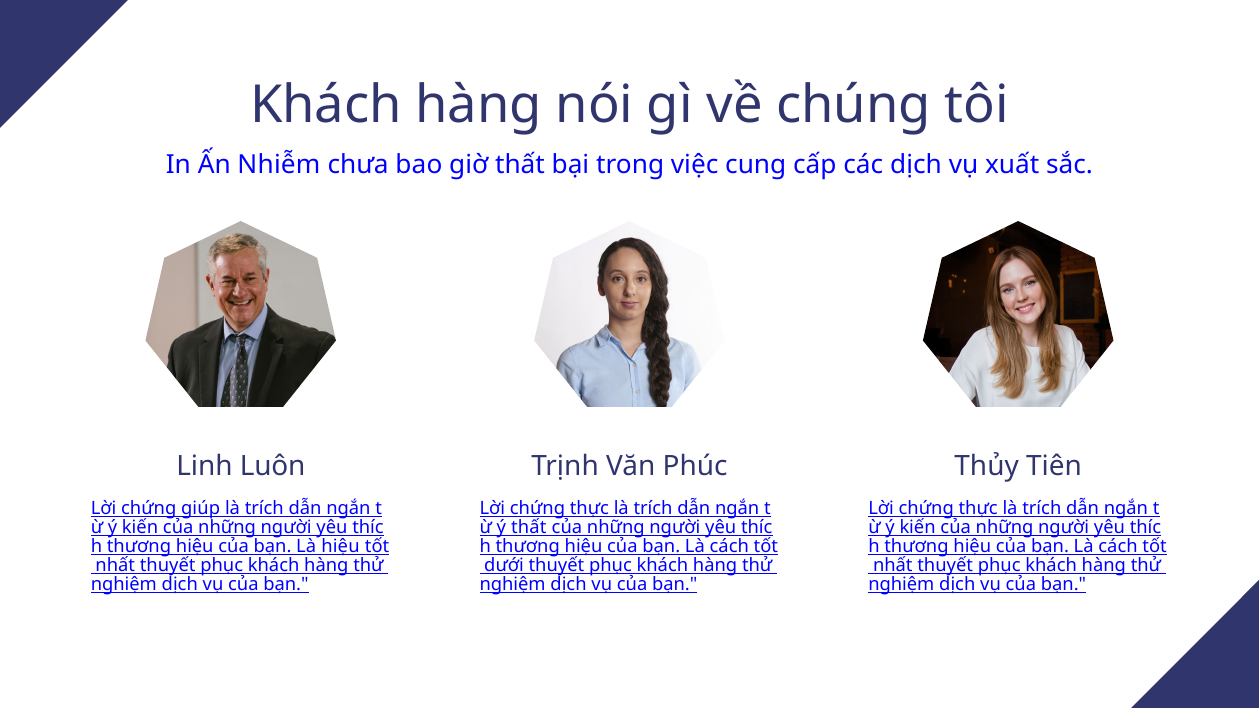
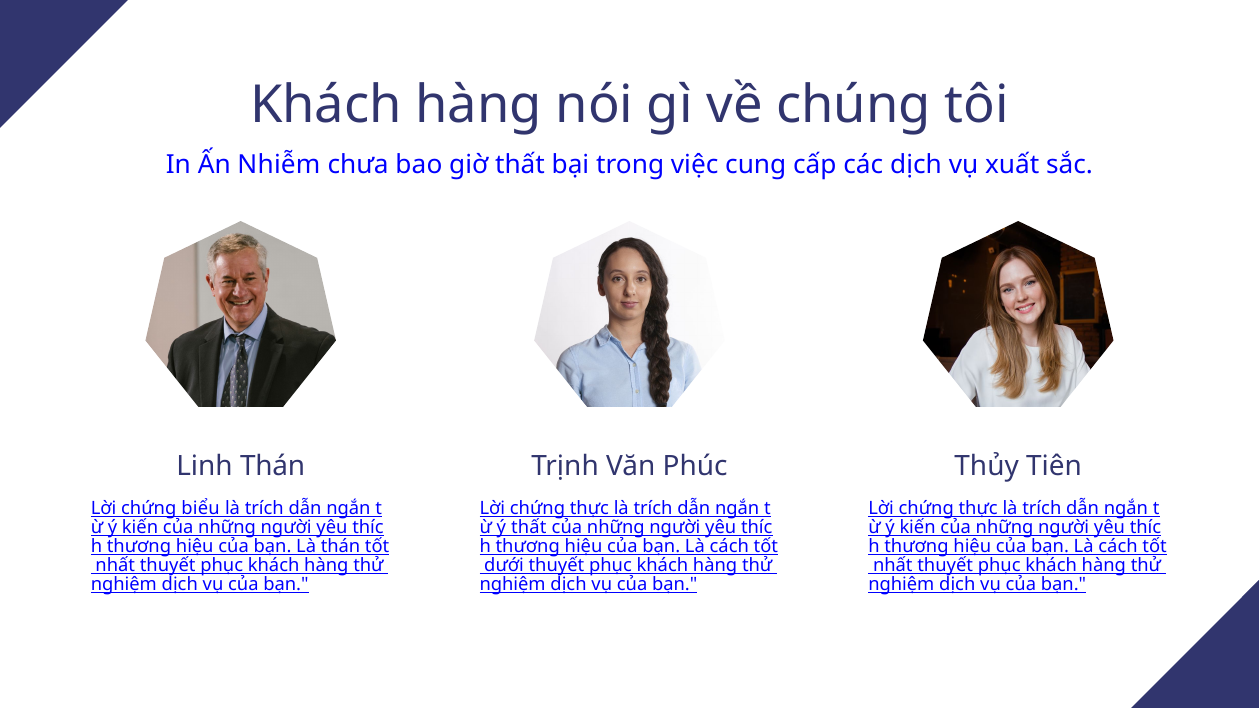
Linh Luôn: Luôn -> Thán (273, 466)
giúp: giúp -> biểu (201, 508)
Là hiệu: hiệu -> thán (341, 547)
